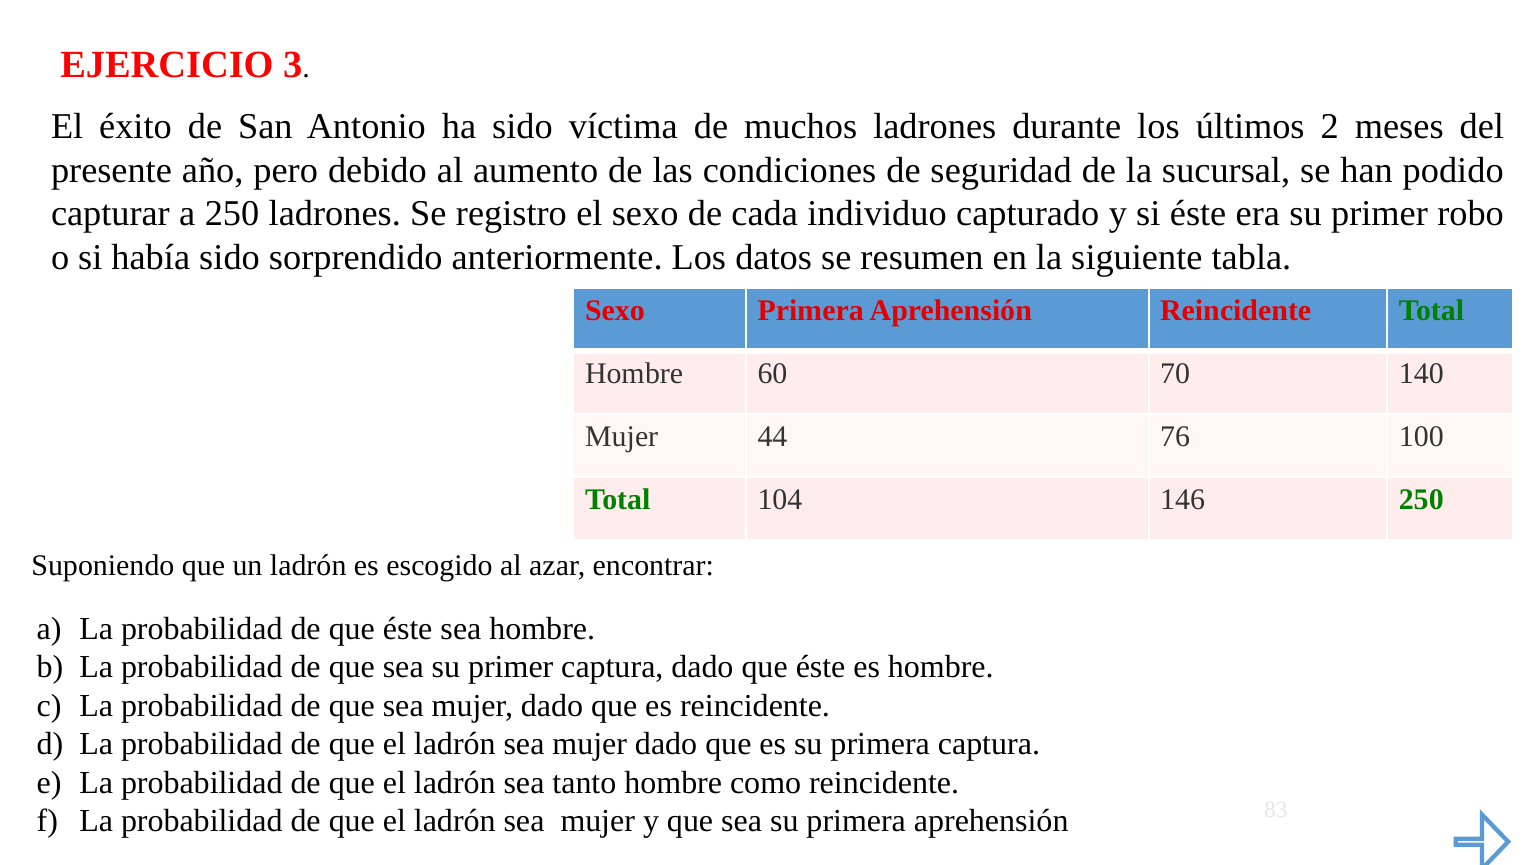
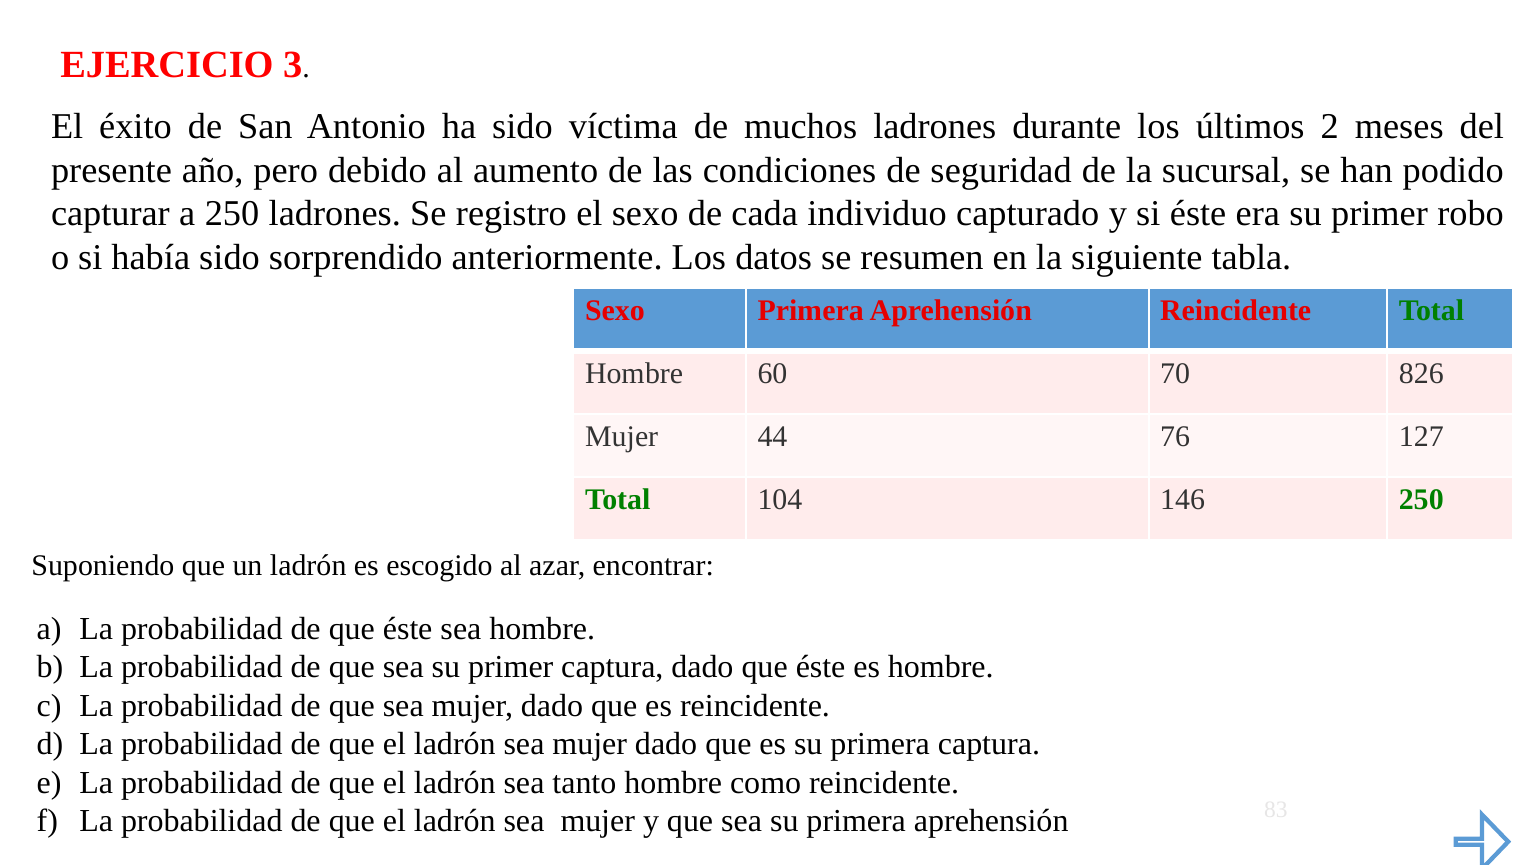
140: 140 -> 826 (1421, 374)
100: 100 -> 127 (1421, 436)
